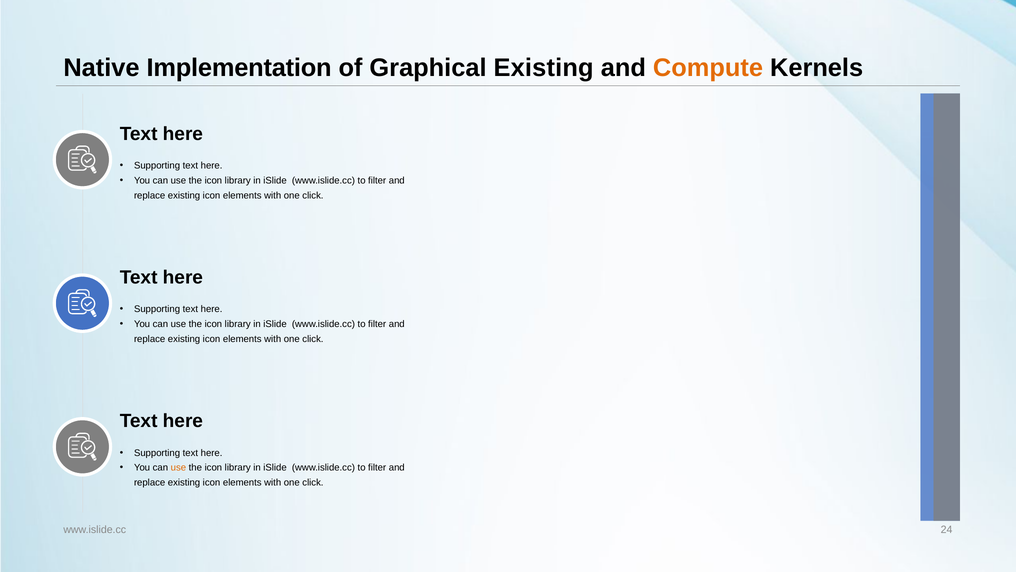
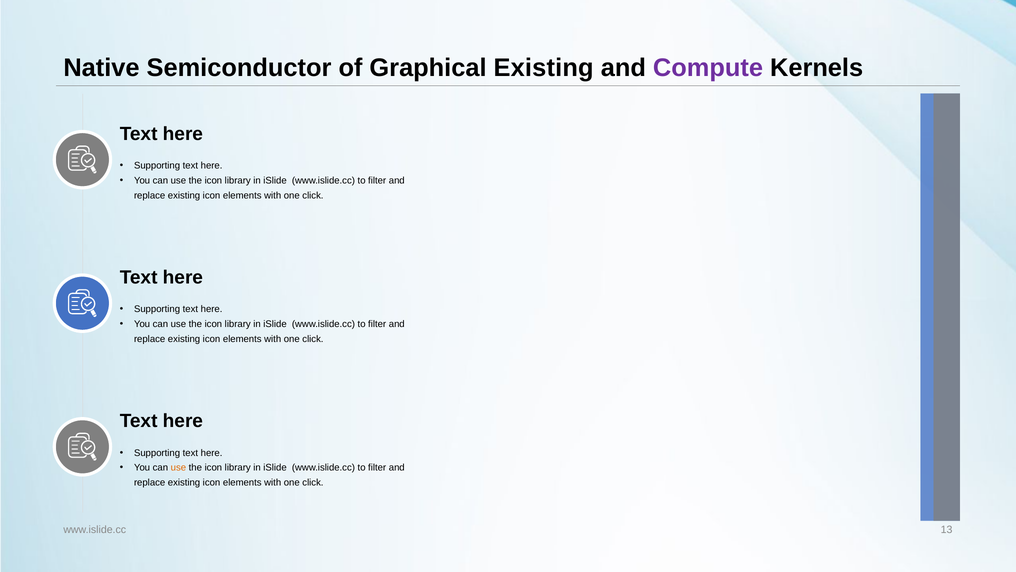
Implementation: Implementation -> Semiconductor (239, 68)
Compute colour: orange -> purple (708, 68)
24: 24 -> 13 (947, 529)
